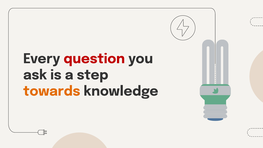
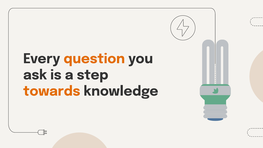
question colour: red -> orange (94, 59)
